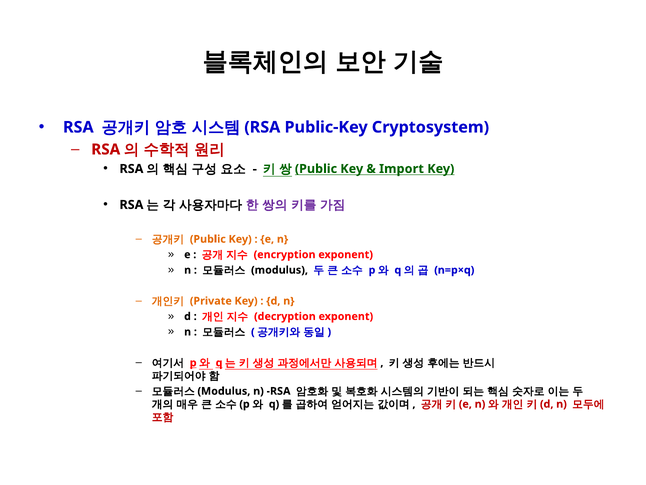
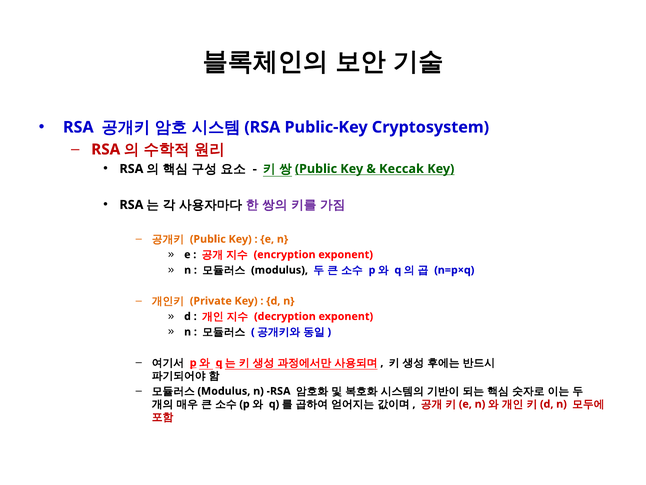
Import: Import -> Keccak (401, 169)
